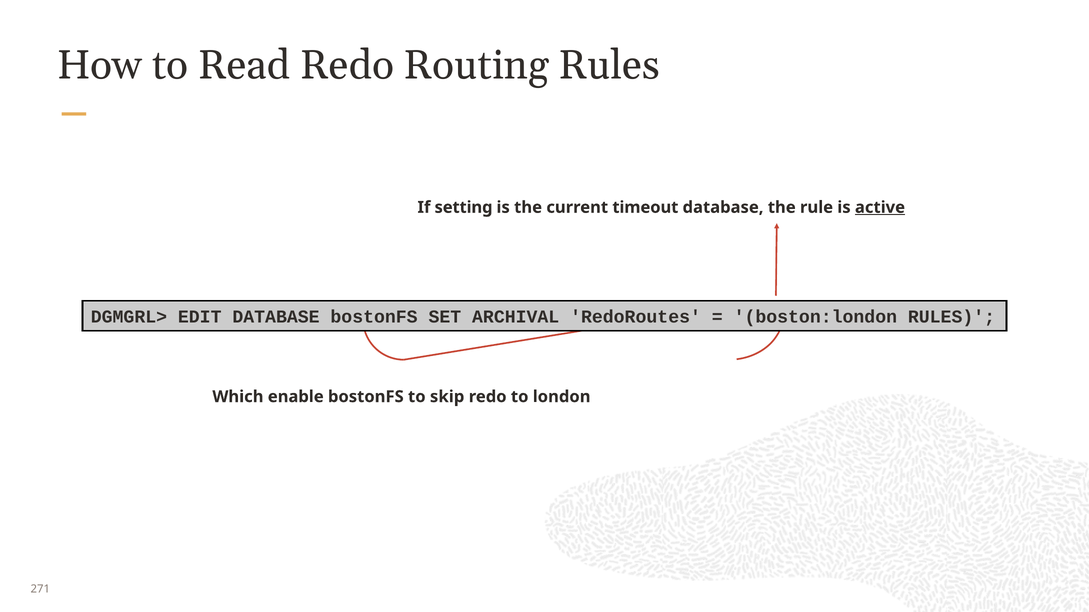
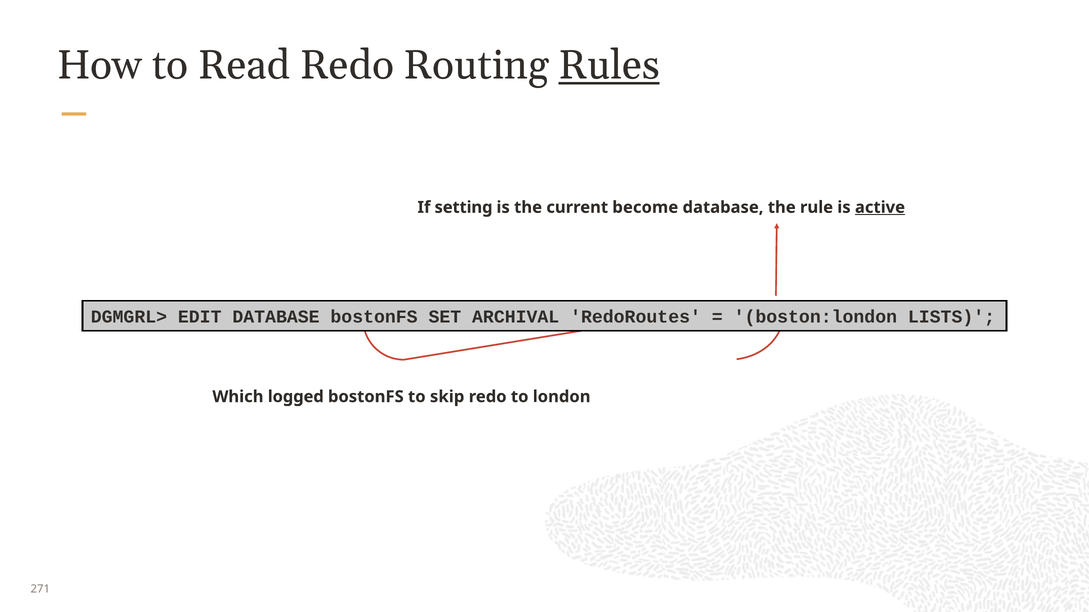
Rules underline: none -> present (609, 66)
timeout: timeout -> become (645, 208)
boston:london RULES: RULES -> LISTS (952, 317)
enable: enable -> logged (296, 397)
